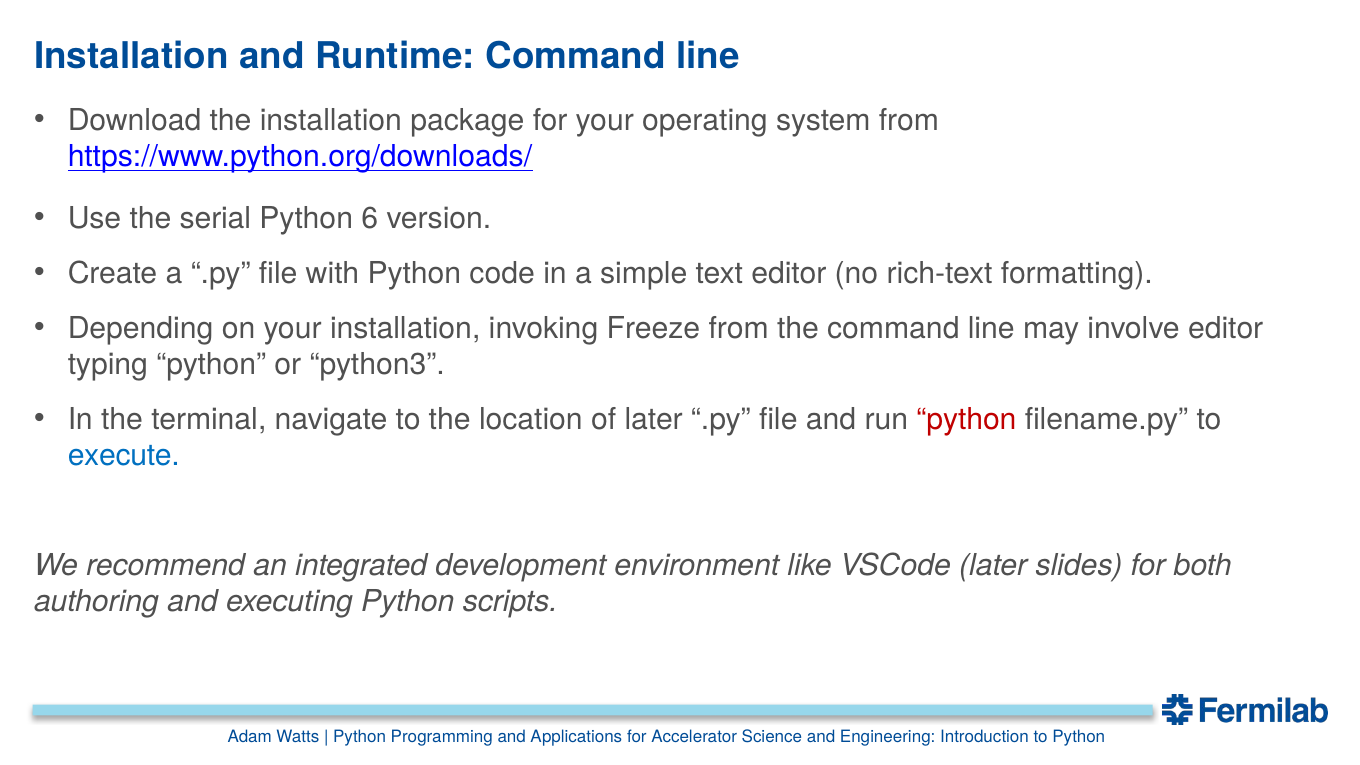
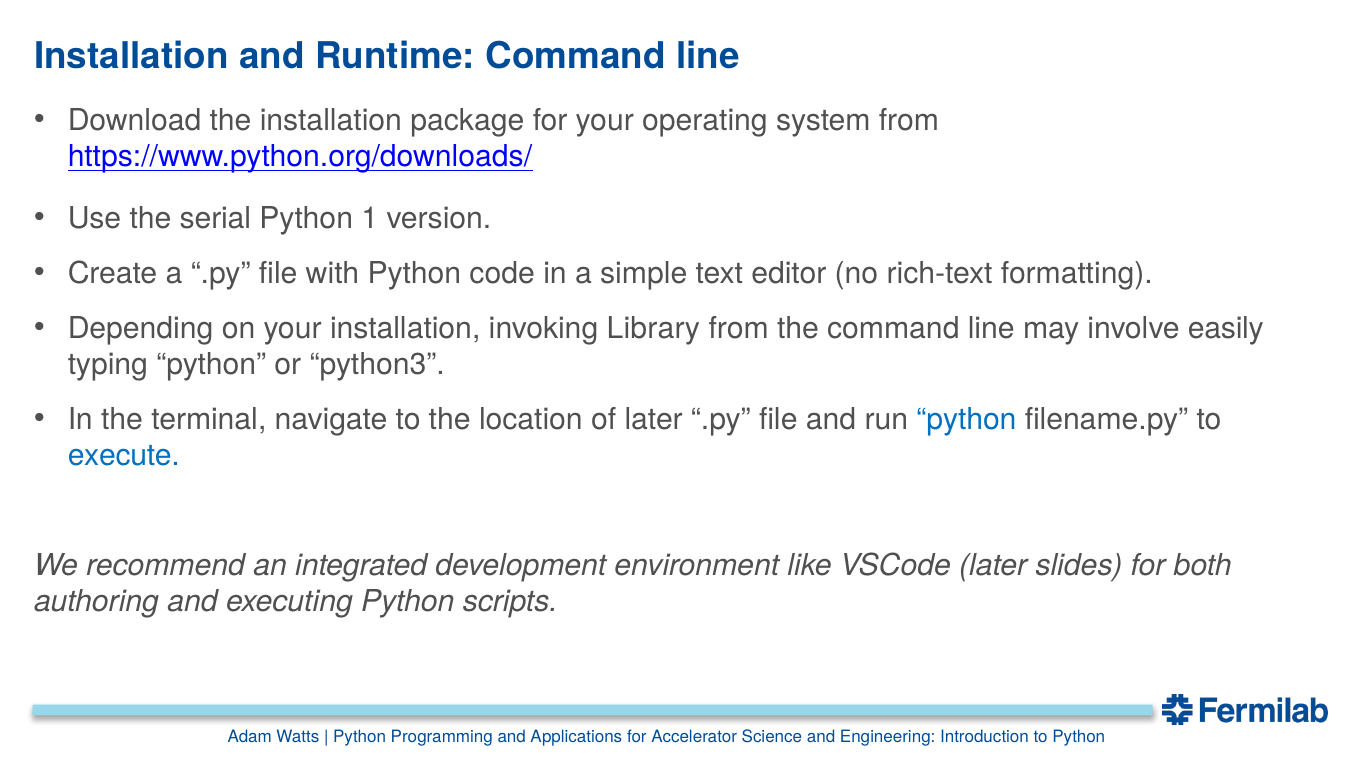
6: 6 -> 1 (370, 219)
Freeze: Freeze -> Library (653, 328)
involve editor: editor -> easily (1226, 328)
python colour: red -> blue (966, 419)
